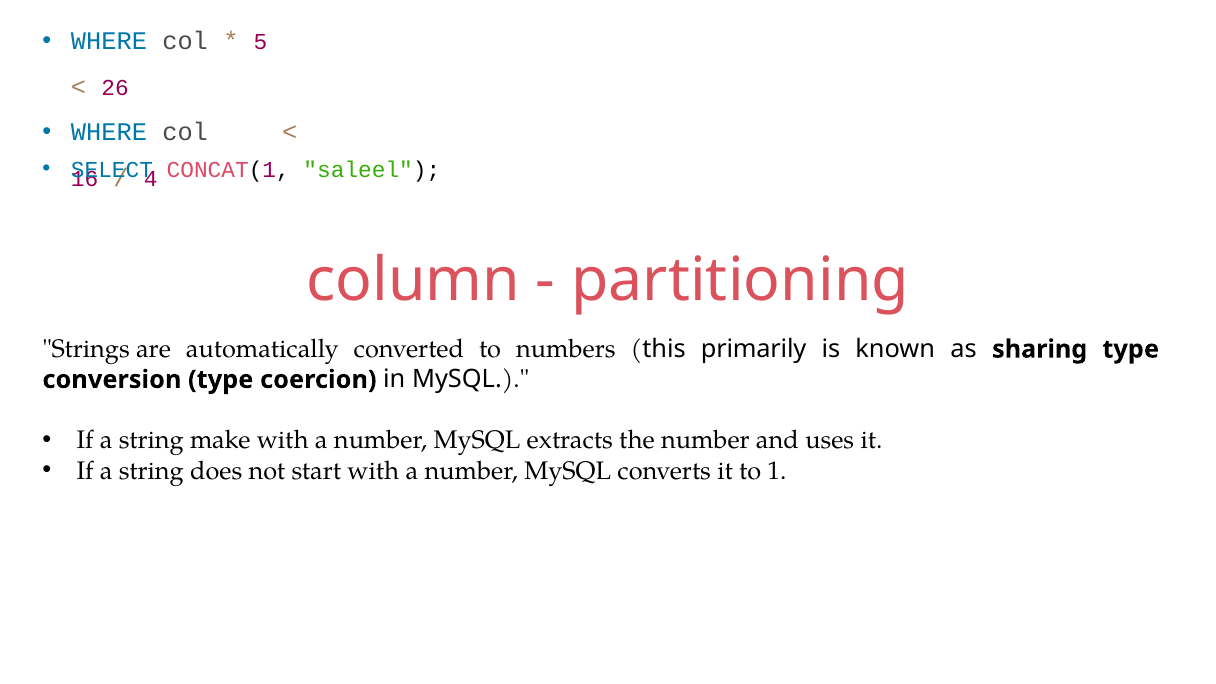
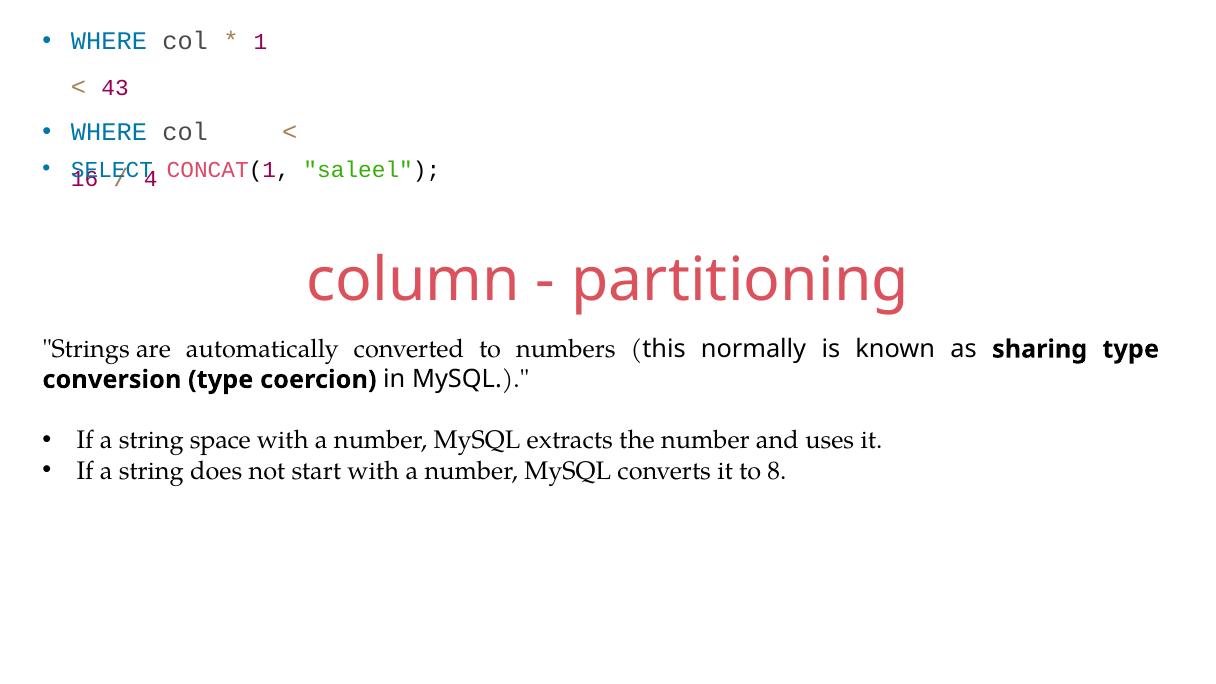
5: 5 -> 1 (260, 42)
26: 26 -> 43 (115, 88)
primarily: primarily -> normally (754, 349)
make: make -> space (220, 440)
1: 1 -> 8 (777, 471)
